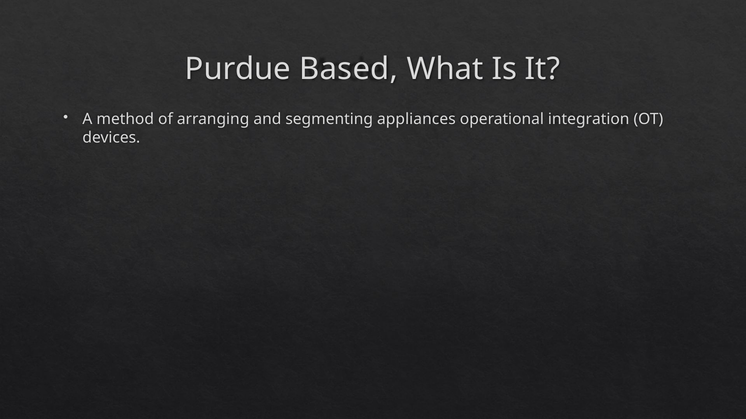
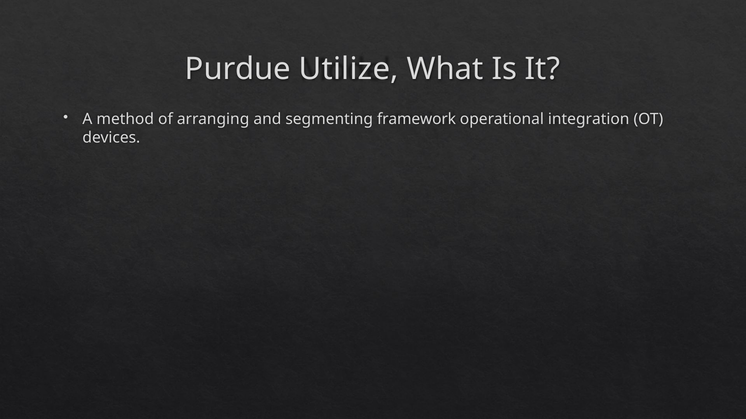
Based: Based -> Utilize (349, 69)
appliances: appliances -> framework (416, 119)
